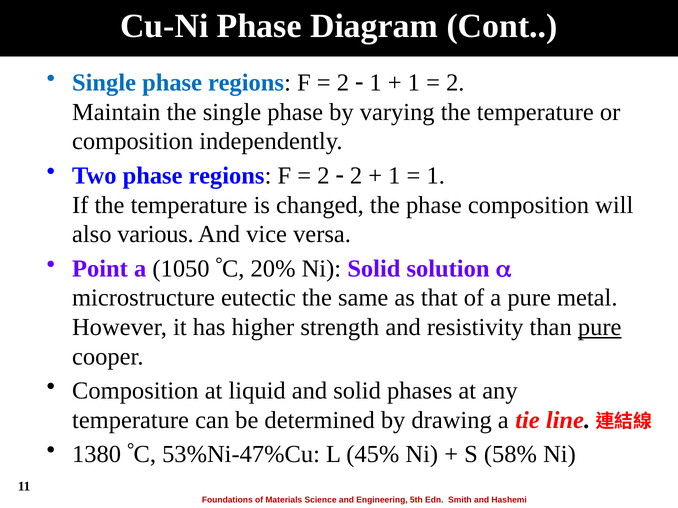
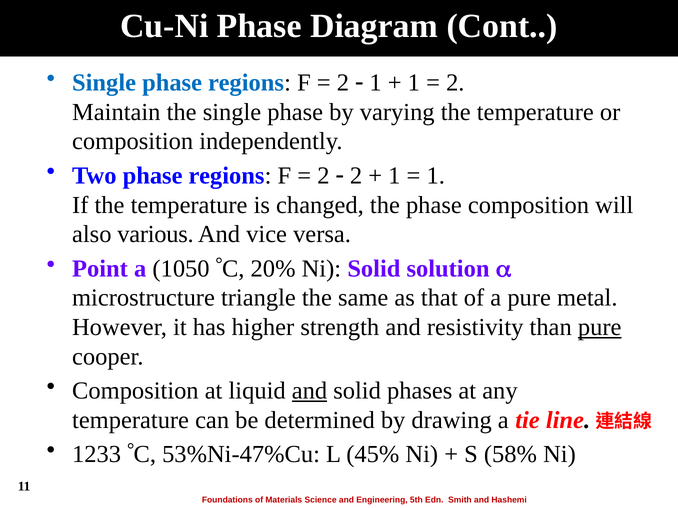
eutectic: eutectic -> triangle (258, 298)
and underline: none -> present (310, 391)
1380: 1380 -> 1233 (97, 455)
